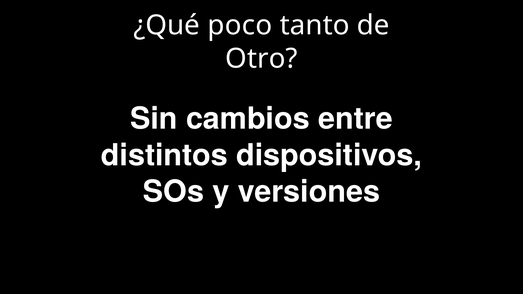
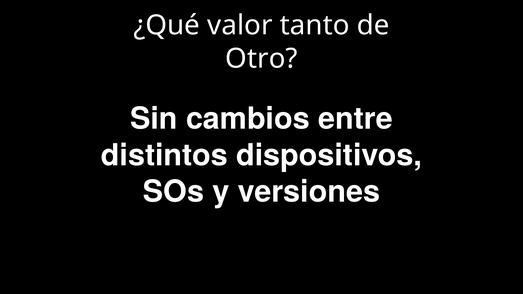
poco: poco -> valor (240, 25)
